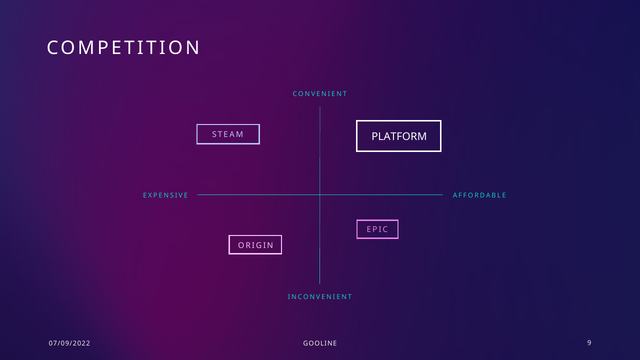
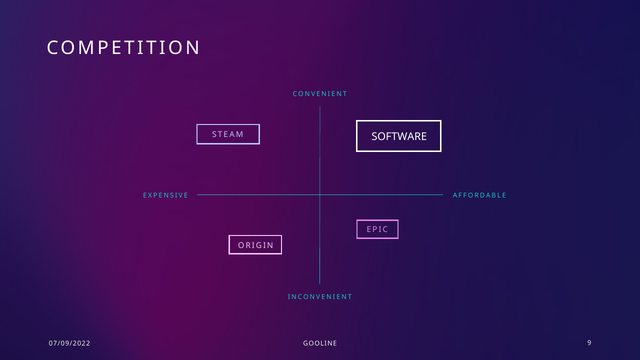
PLATFORM: PLATFORM -> SOFTWARE (399, 137)
